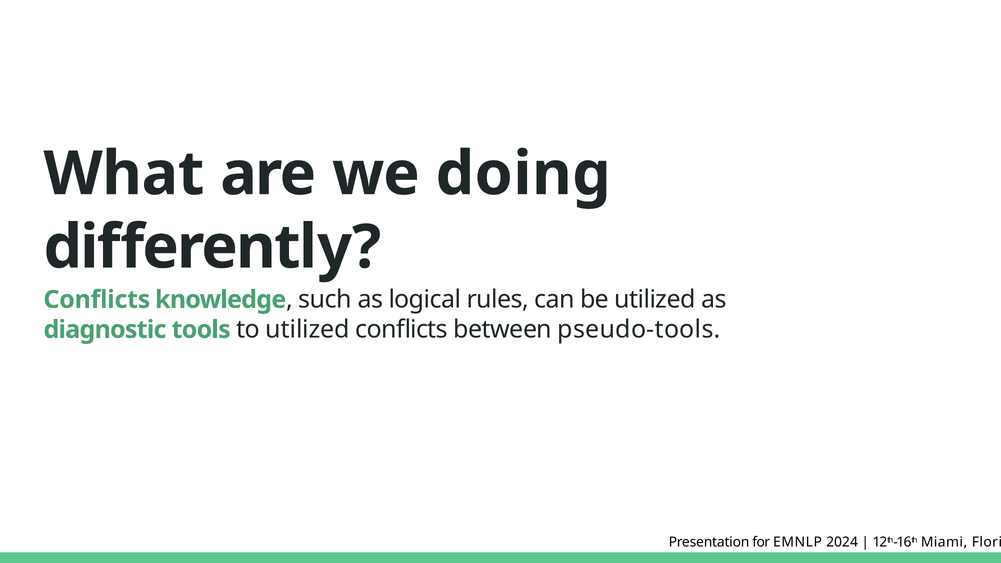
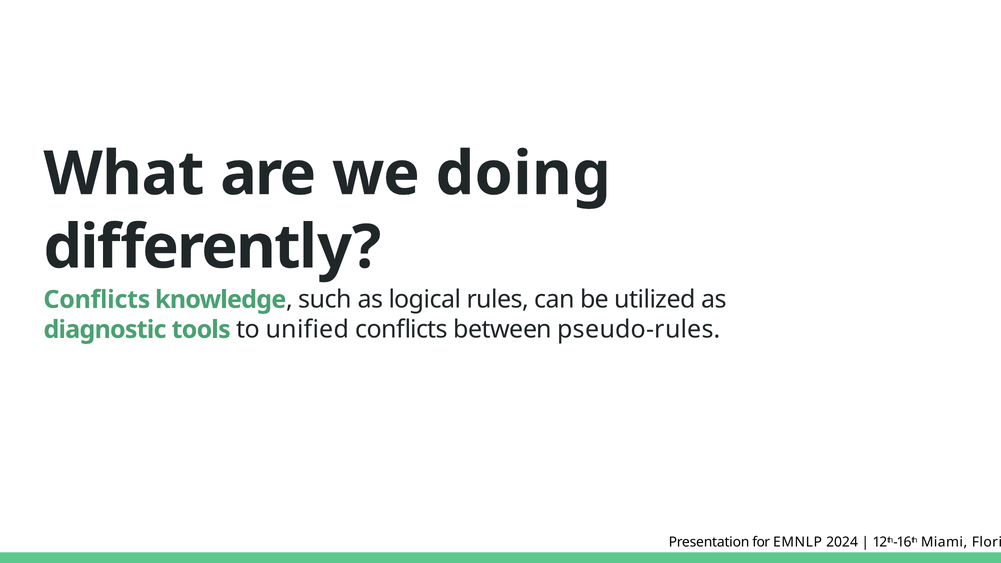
to utilized: utilized -> unified (307, 330)
pseudo-tools: pseudo-tools -> pseudo-rules (639, 330)
